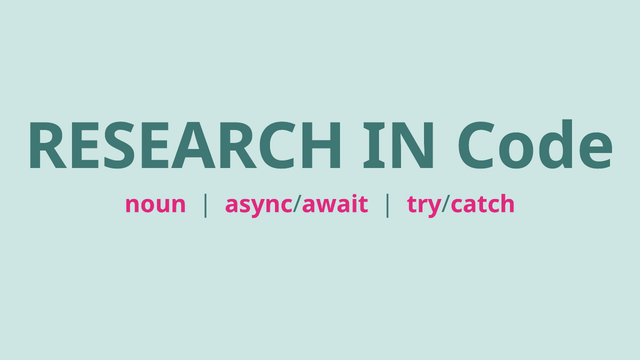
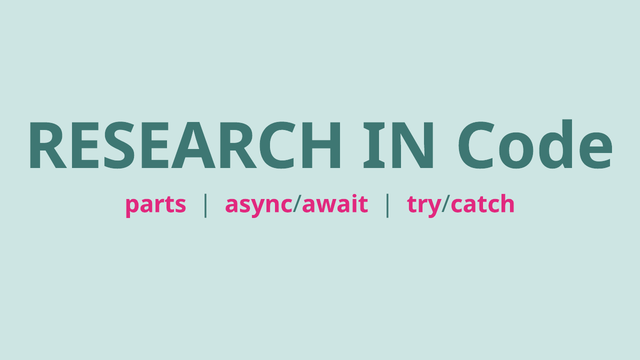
noun: noun -> parts (156, 204)
